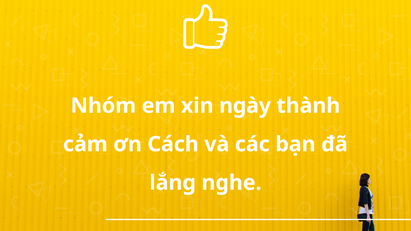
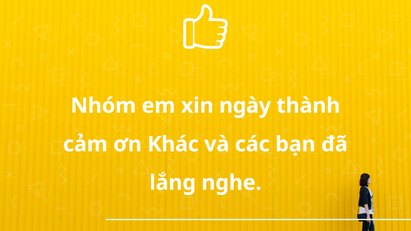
Cách: Cách -> Khác (173, 144)
